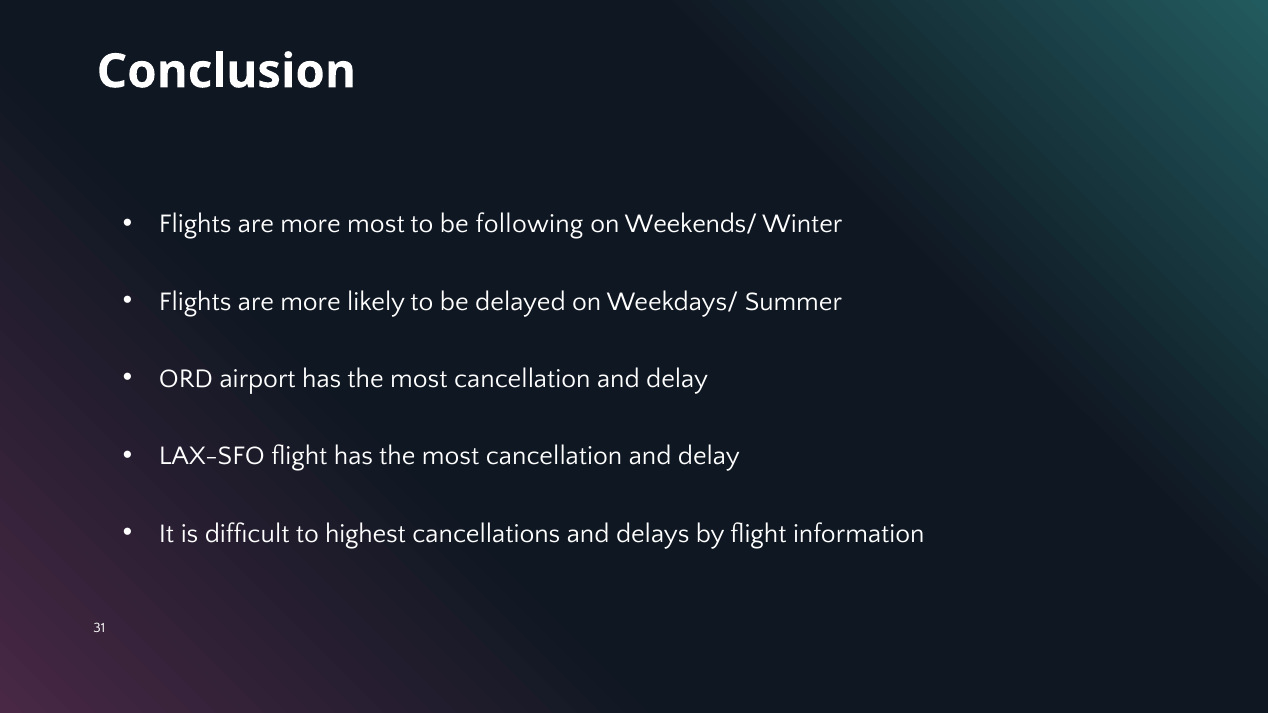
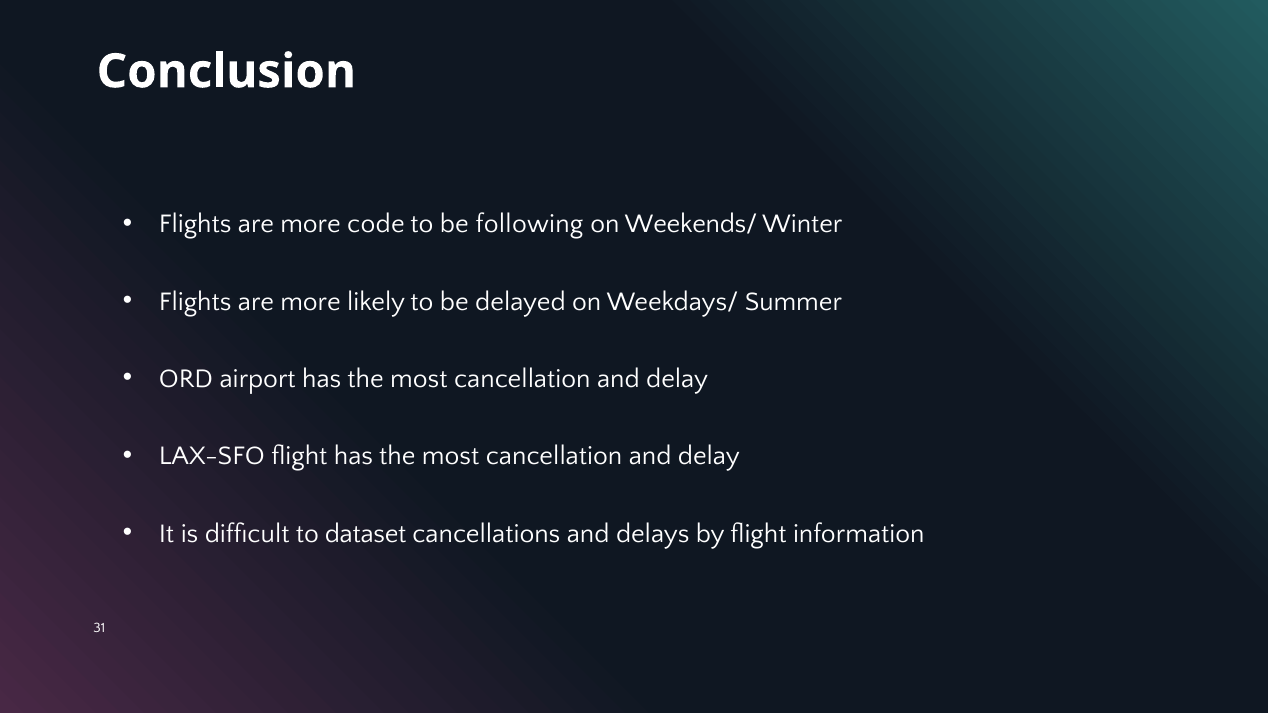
more most: most -> code (376, 224)
highest: highest -> dataset (366, 534)
